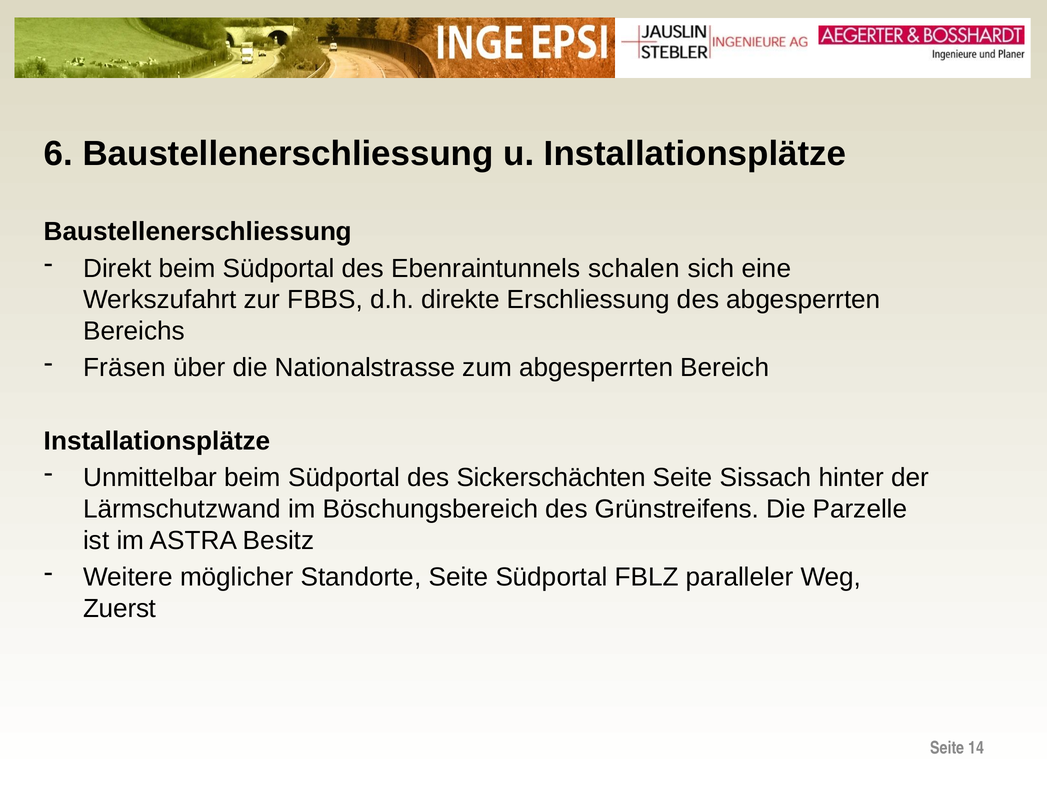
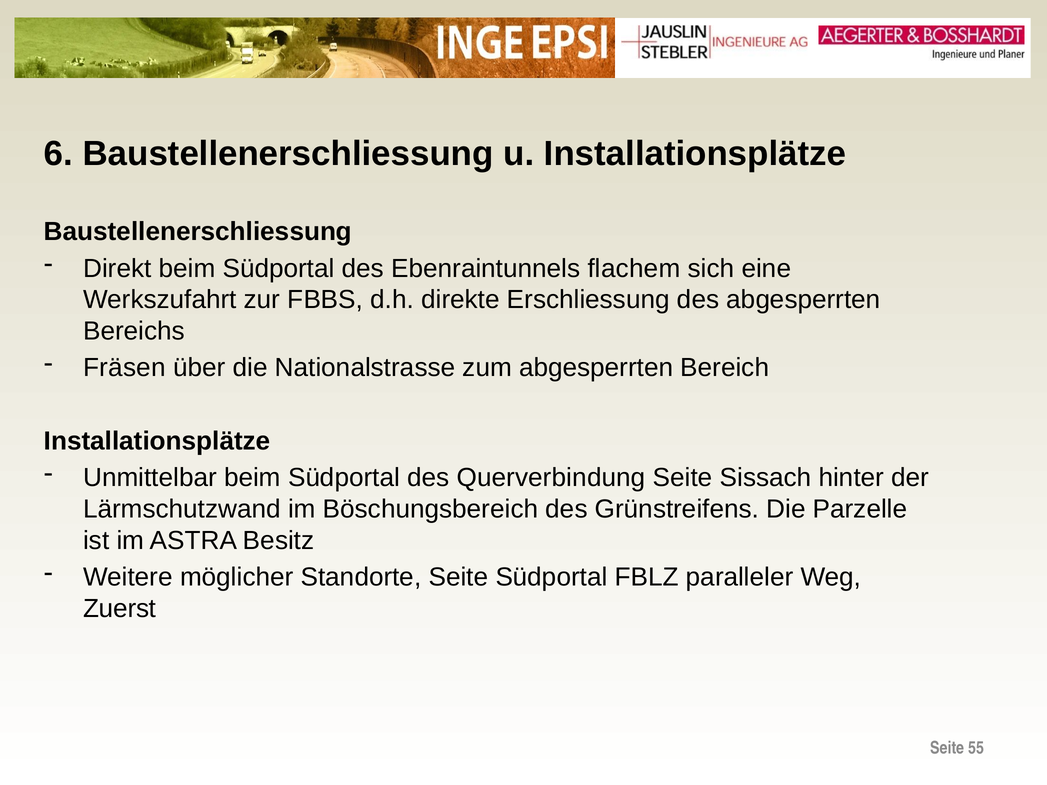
schalen: schalen -> flachem (634, 268)
Sickerschächten: Sickerschächten -> Querverbindung (551, 478)
14: 14 -> 55 (976, 748)
